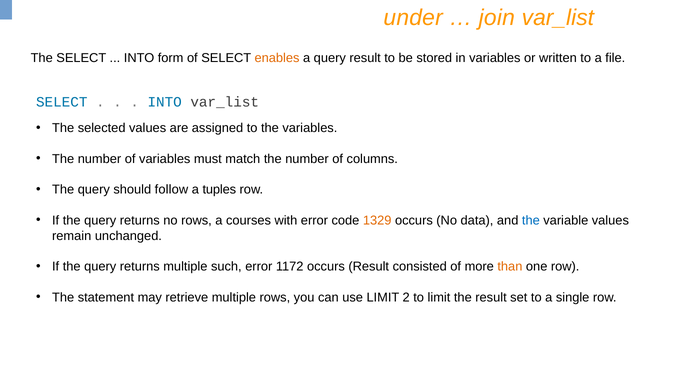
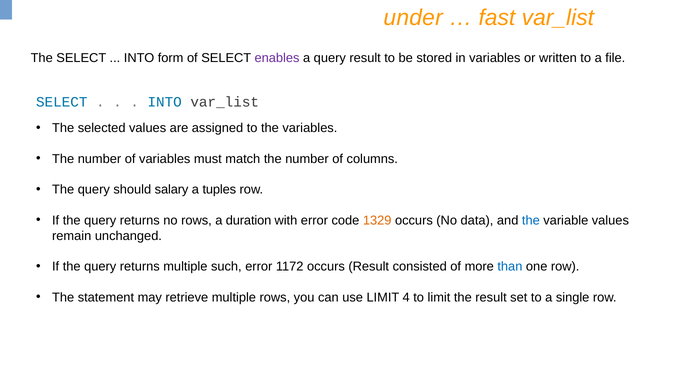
join: join -> fast (497, 18)
enables colour: orange -> purple (277, 58)
follow: follow -> salary (172, 190)
courses: courses -> duration (249, 221)
than colour: orange -> blue (510, 267)
2: 2 -> 4 (406, 298)
